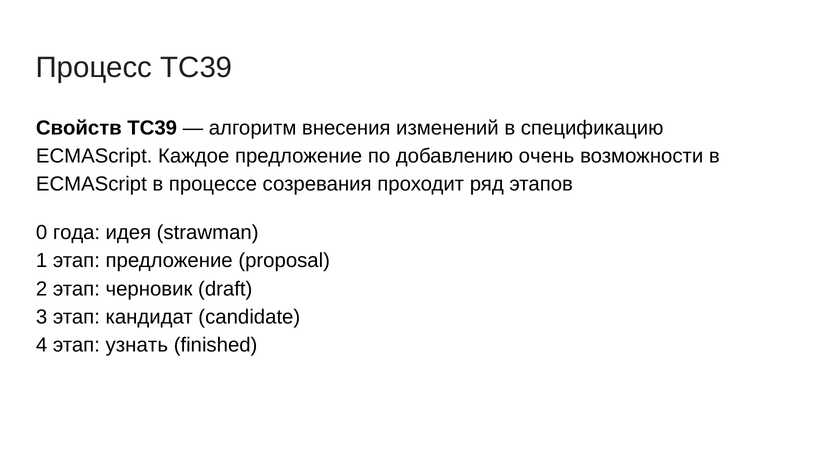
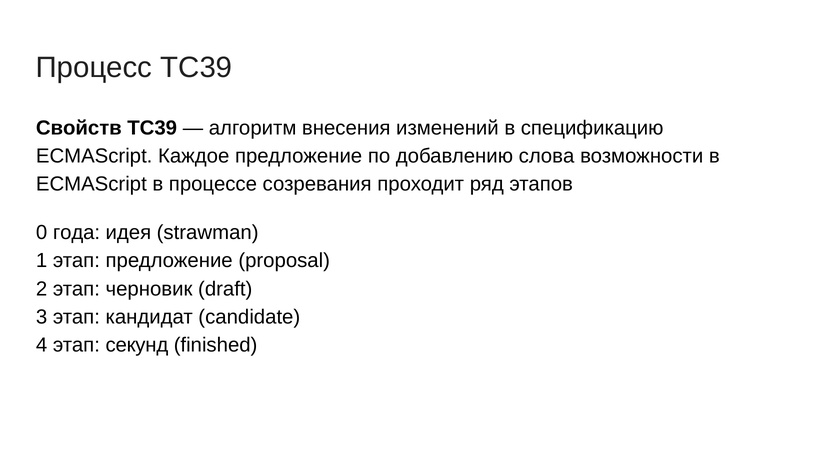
очень: очень -> слова (547, 156)
узнать: узнать -> секунд (137, 345)
